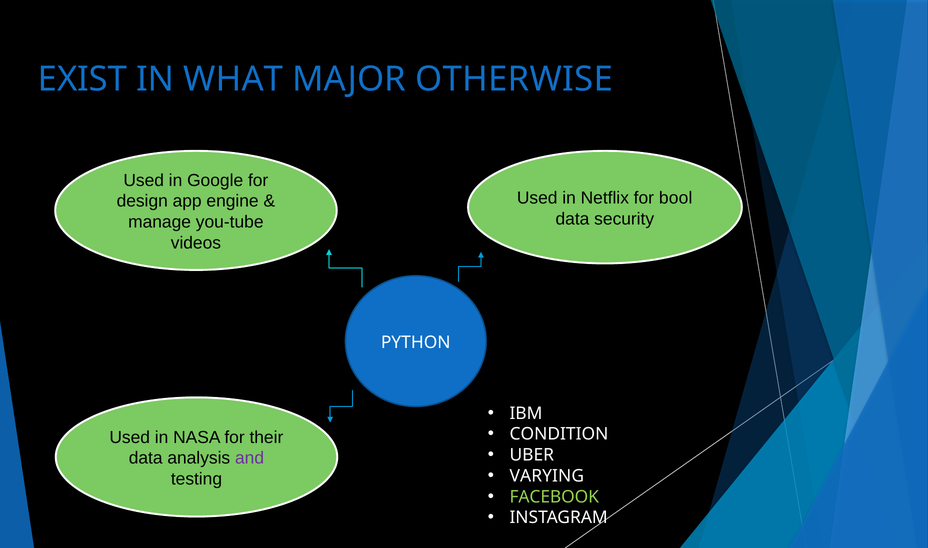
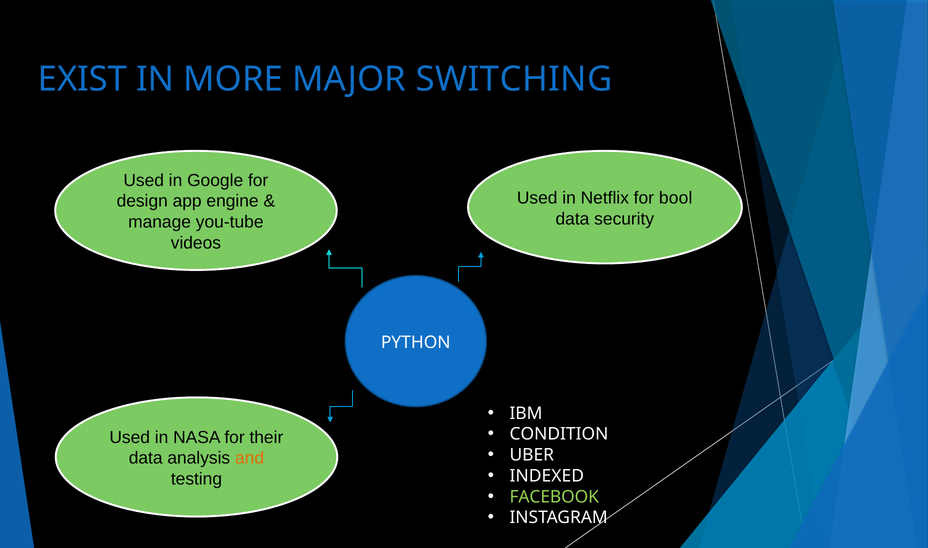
WHAT: WHAT -> MORE (233, 79)
OTHERWISE: OTHERWISE -> SWITCHING (514, 79)
and colour: purple -> orange (250, 458)
VARYING: VARYING -> INDEXED (547, 476)
